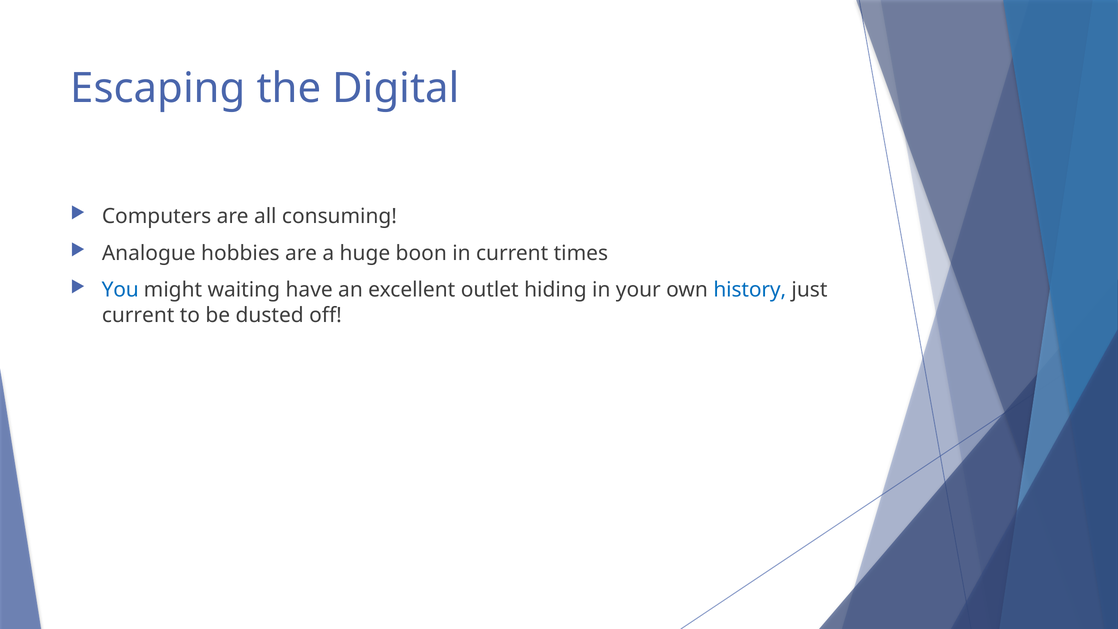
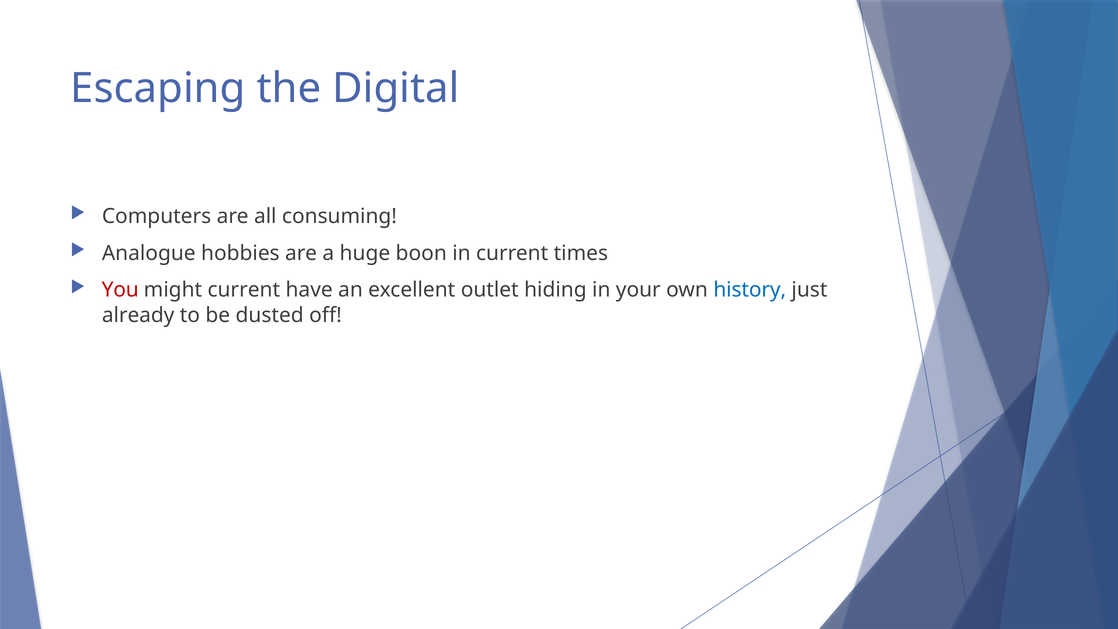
You colour: blue -> red (120, 290)
might waiting: waiting -> current (244, 290)
current: current -> already (138, 315)
